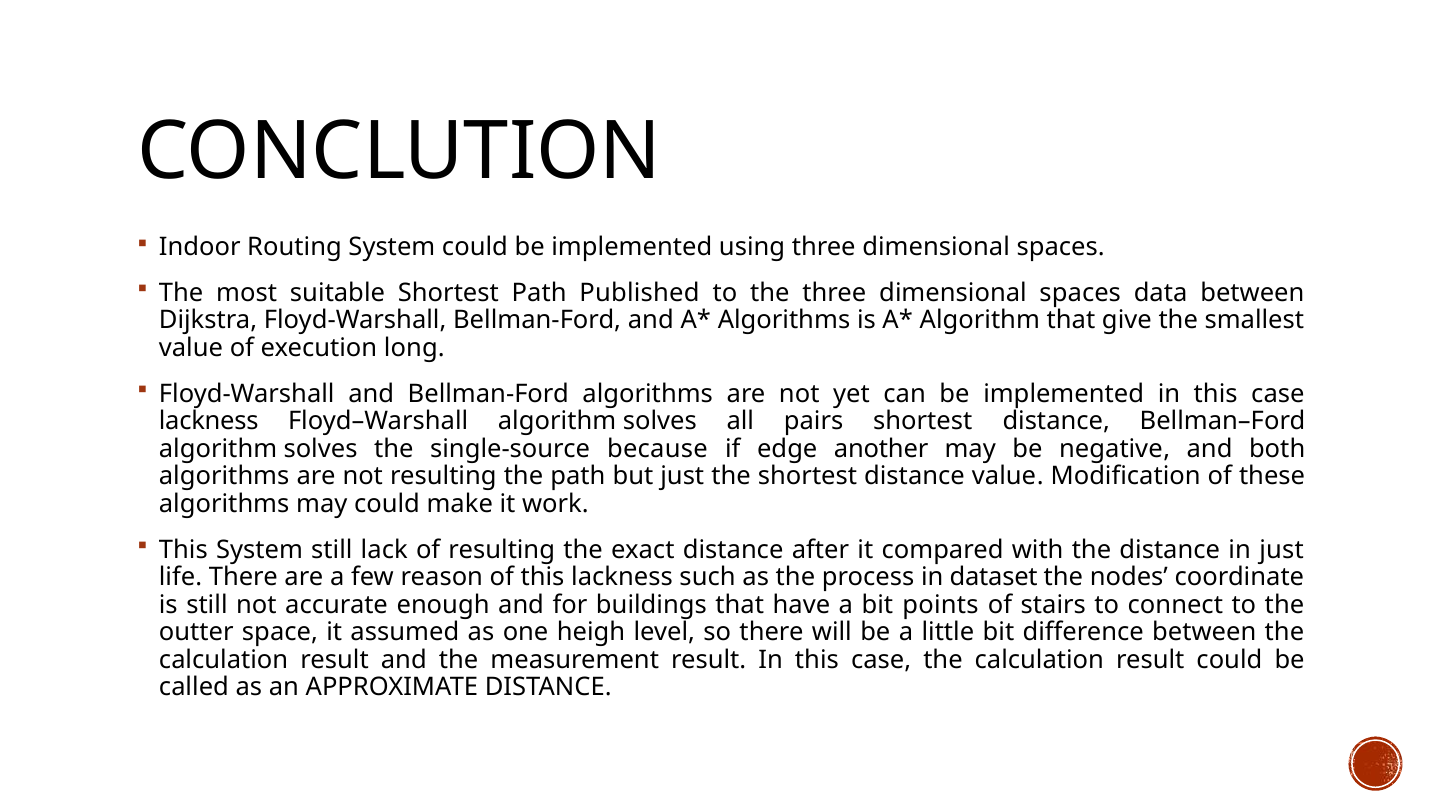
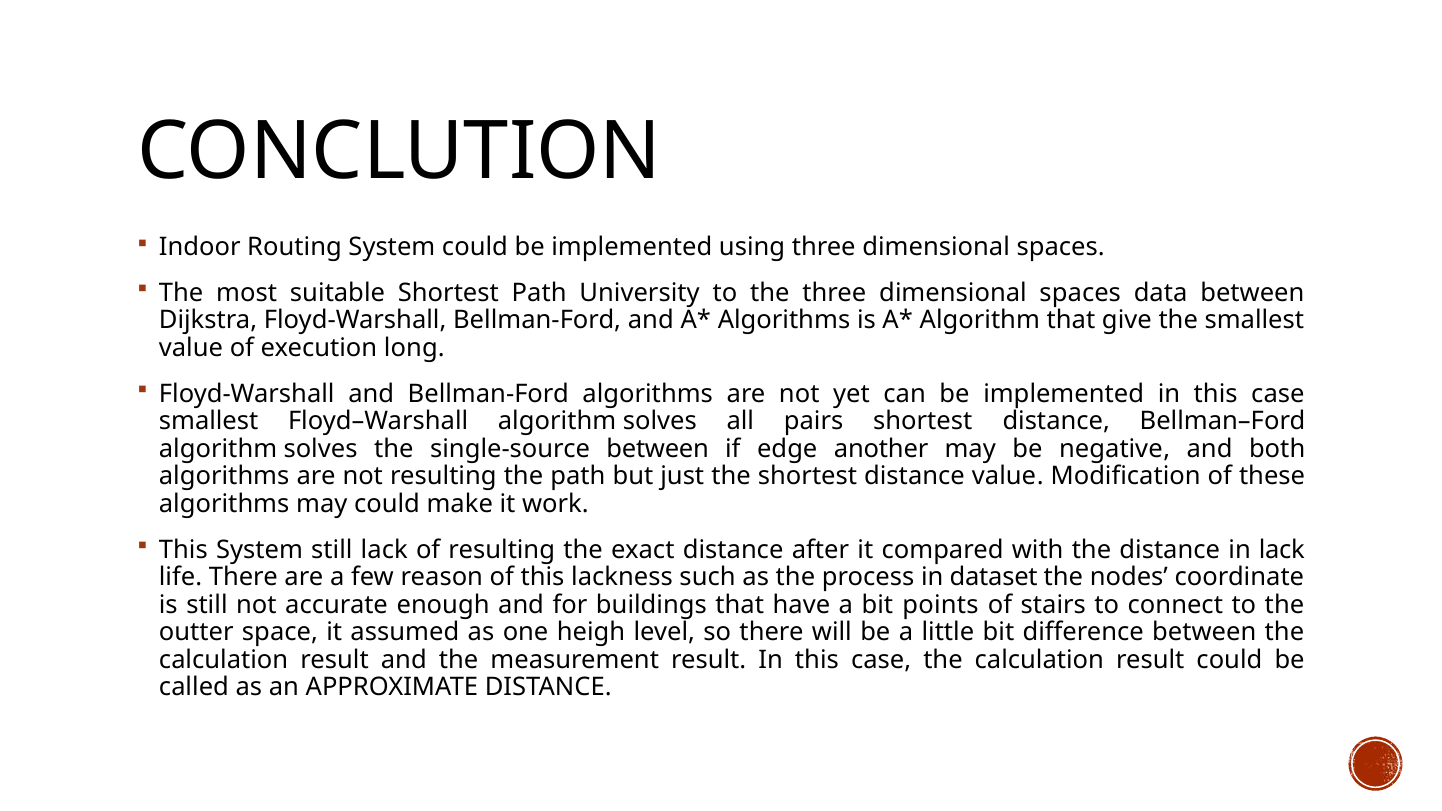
Published: Published -> University (640, 293)
lackness: lackness -> smallest (209, 421)
single-source because: because -> between (658, 449)
in just: just -> lack (1282, 550)
